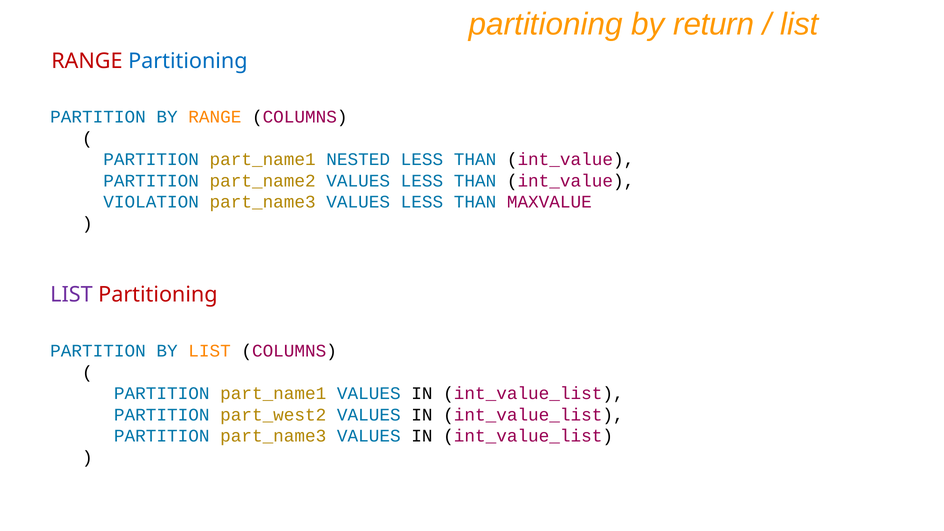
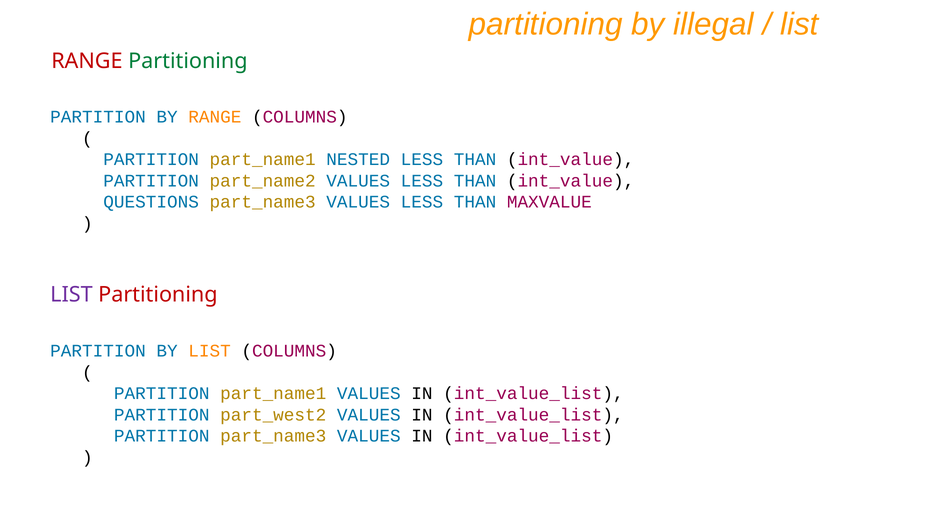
return: return -> illegal (714, 25)
Partitioning colour: blue -> green (188, 61)
VIOLATION: VIOLATION -> QUESTIONS (151, 202)
